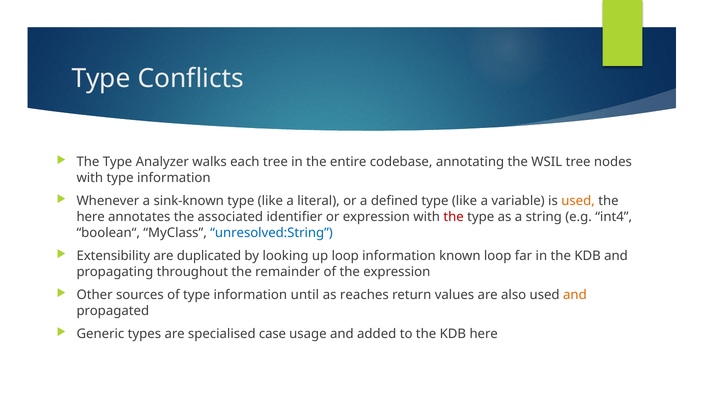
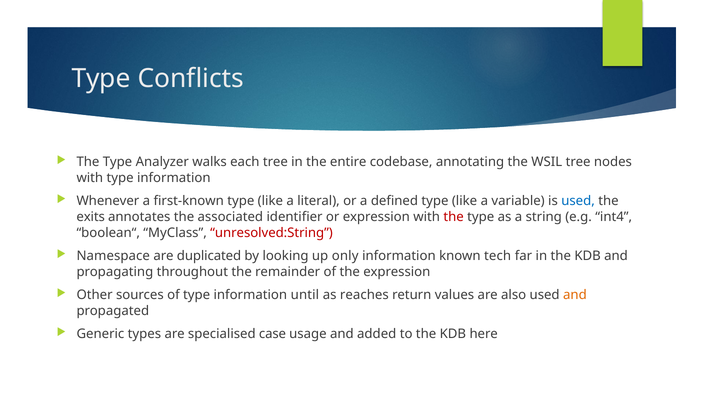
sink-known: sink-known -> first-known (189, 201)
used colour: orange -> blue (578, 201)
here: here -> exits (91, 217)
unresolved:String colour: blue -> red (272, 233)
Extensibility: Extensibility -> Namespace (113, 256)
up loop: loop -> only (345, 256)
known loop: loop -> tech (498, 256)
